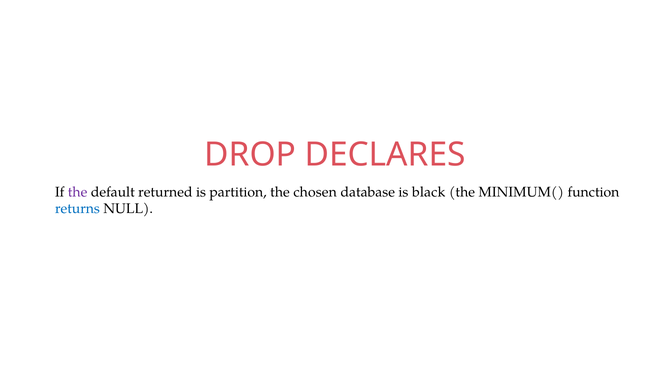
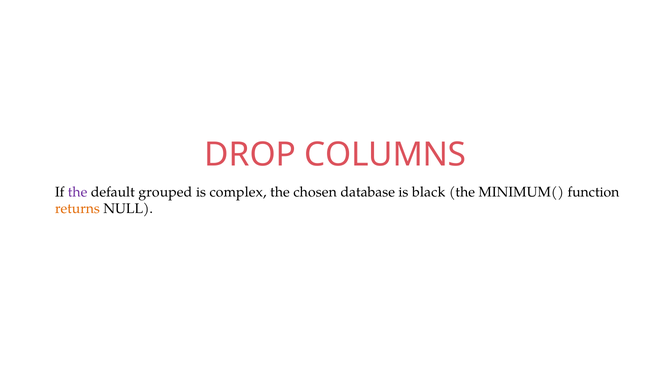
DECLARES: DECLARES -> COLUMNS (385, 155)
returned: returned -> grouped (165, 192)
partition: partition -> complex (238, 192)
returns colour: blue -> orange (77, 209)
